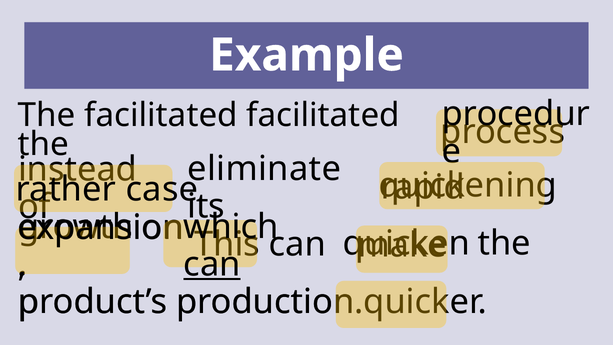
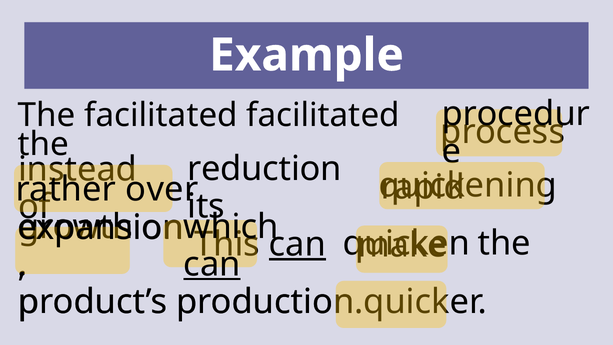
eliminate: eliminate -> reduction (264, 169)
case: case -> over (162, 189)
can underline: none -> present (297, 244)
